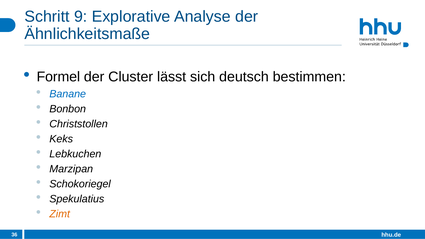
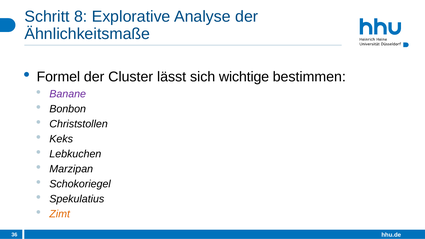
9: 9 -> 8 (81, 17)
deutsch: deutsch -> wichtige (244, 77)
Banane colour: blue -> purple (68, 94)
